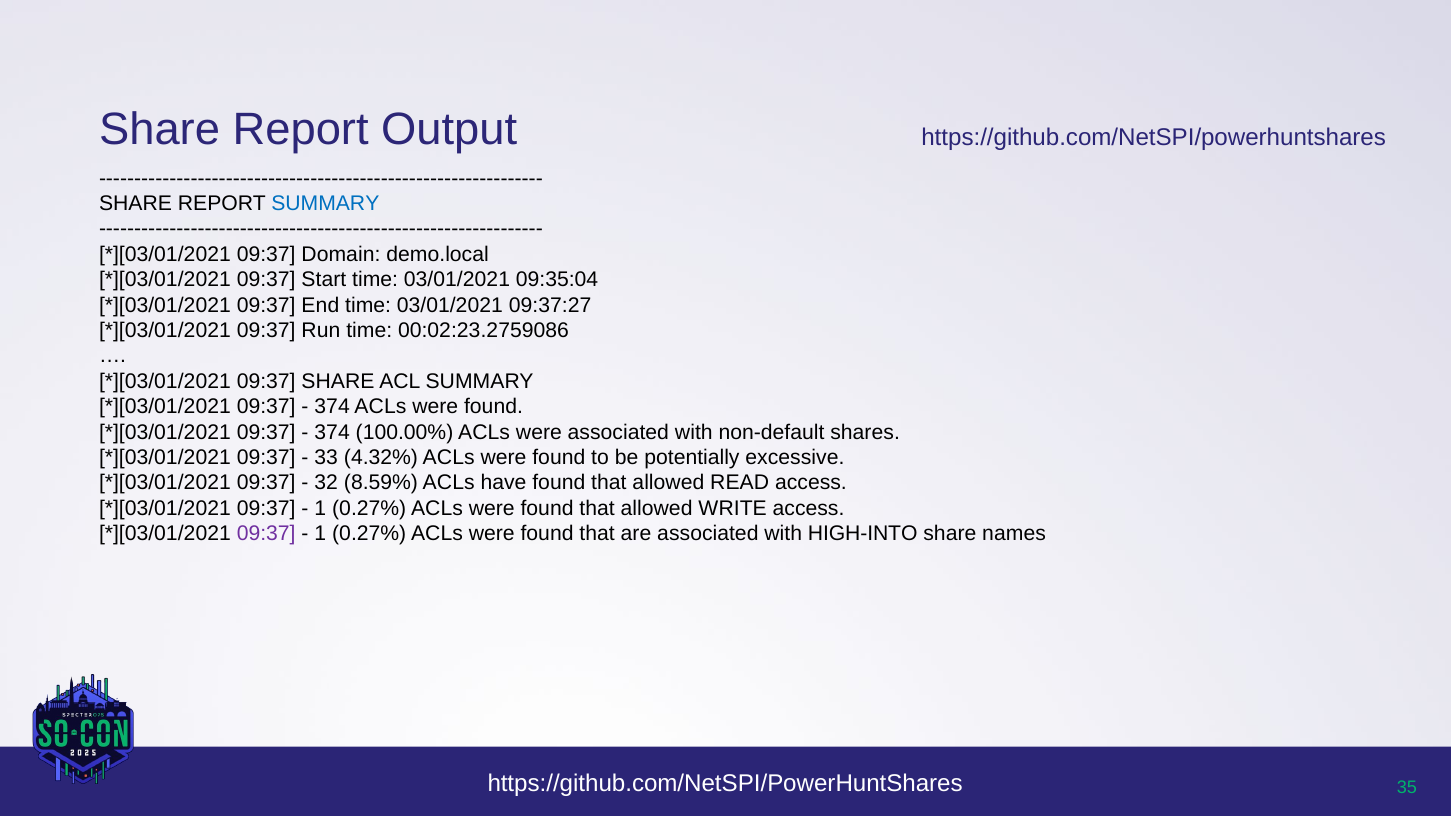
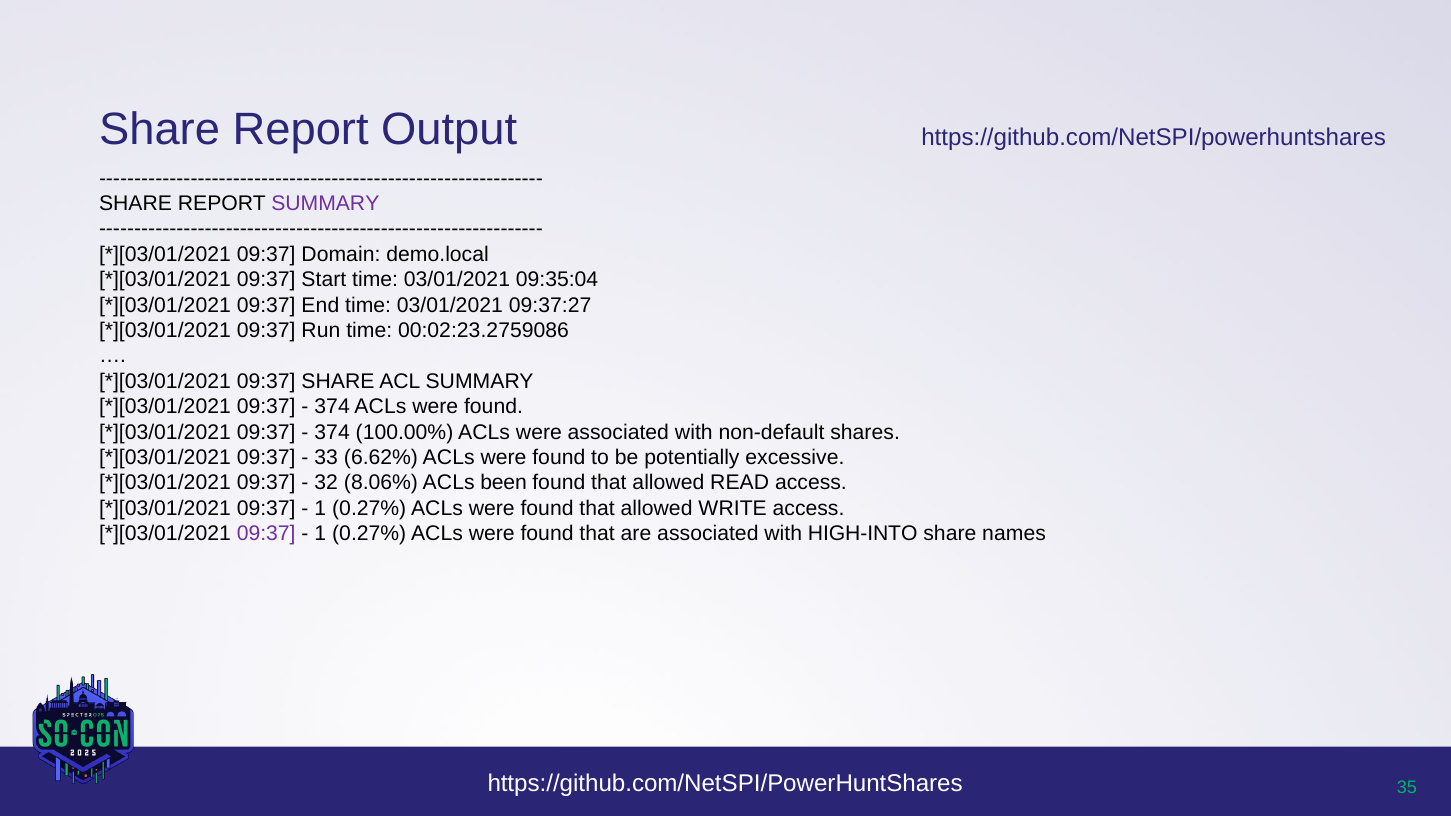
SUMMARY colour: blue -> purple (325, 204)
4.32%: 4.32% -> 6.62% (381, 458)
8.59%: 8.59% -> 8.06% (381, 483)
have: have -> been (504, 483)
